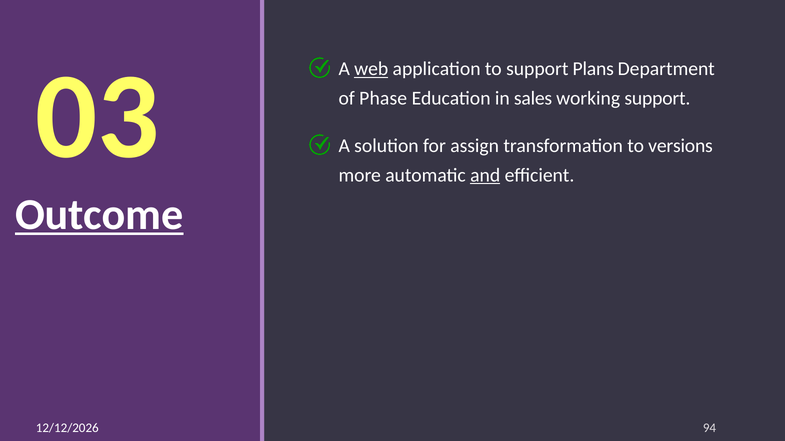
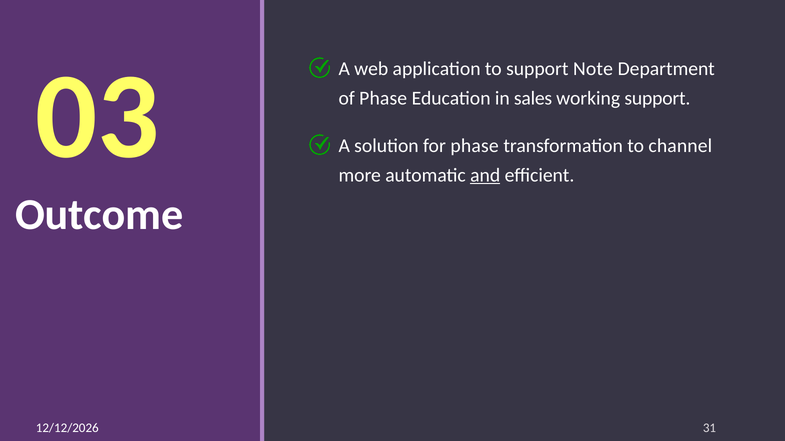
web underline: present -> none (371, 69)
Plans: Plans -> Note (593, 69)
for assign: assign -> phase (475, 146)
versions: versions -> channel (680, 146)
Outcome underline: present -> none (99, 215)
94: 94 -> 31 (710, 428)
